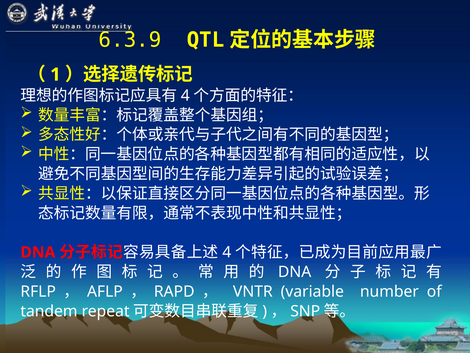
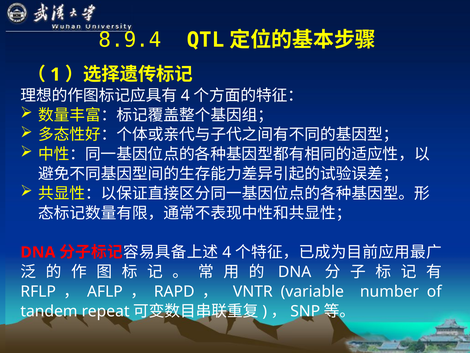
6.3.9: 6.3.9 -> 8.9.4 (130, 40)
